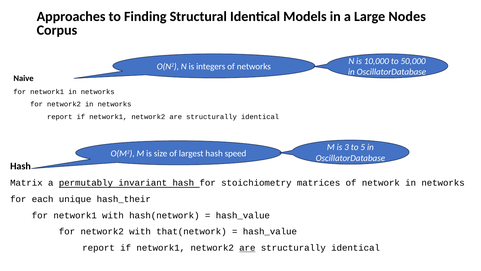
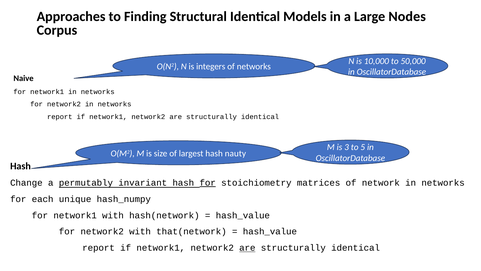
speed: speed -> nauty (235, 153)
Matrix: Matrix -> Change (26, 183)
for underline: none -> present (208, 183)
hash_their: hash_their -> hash_numpy (124, 199)
